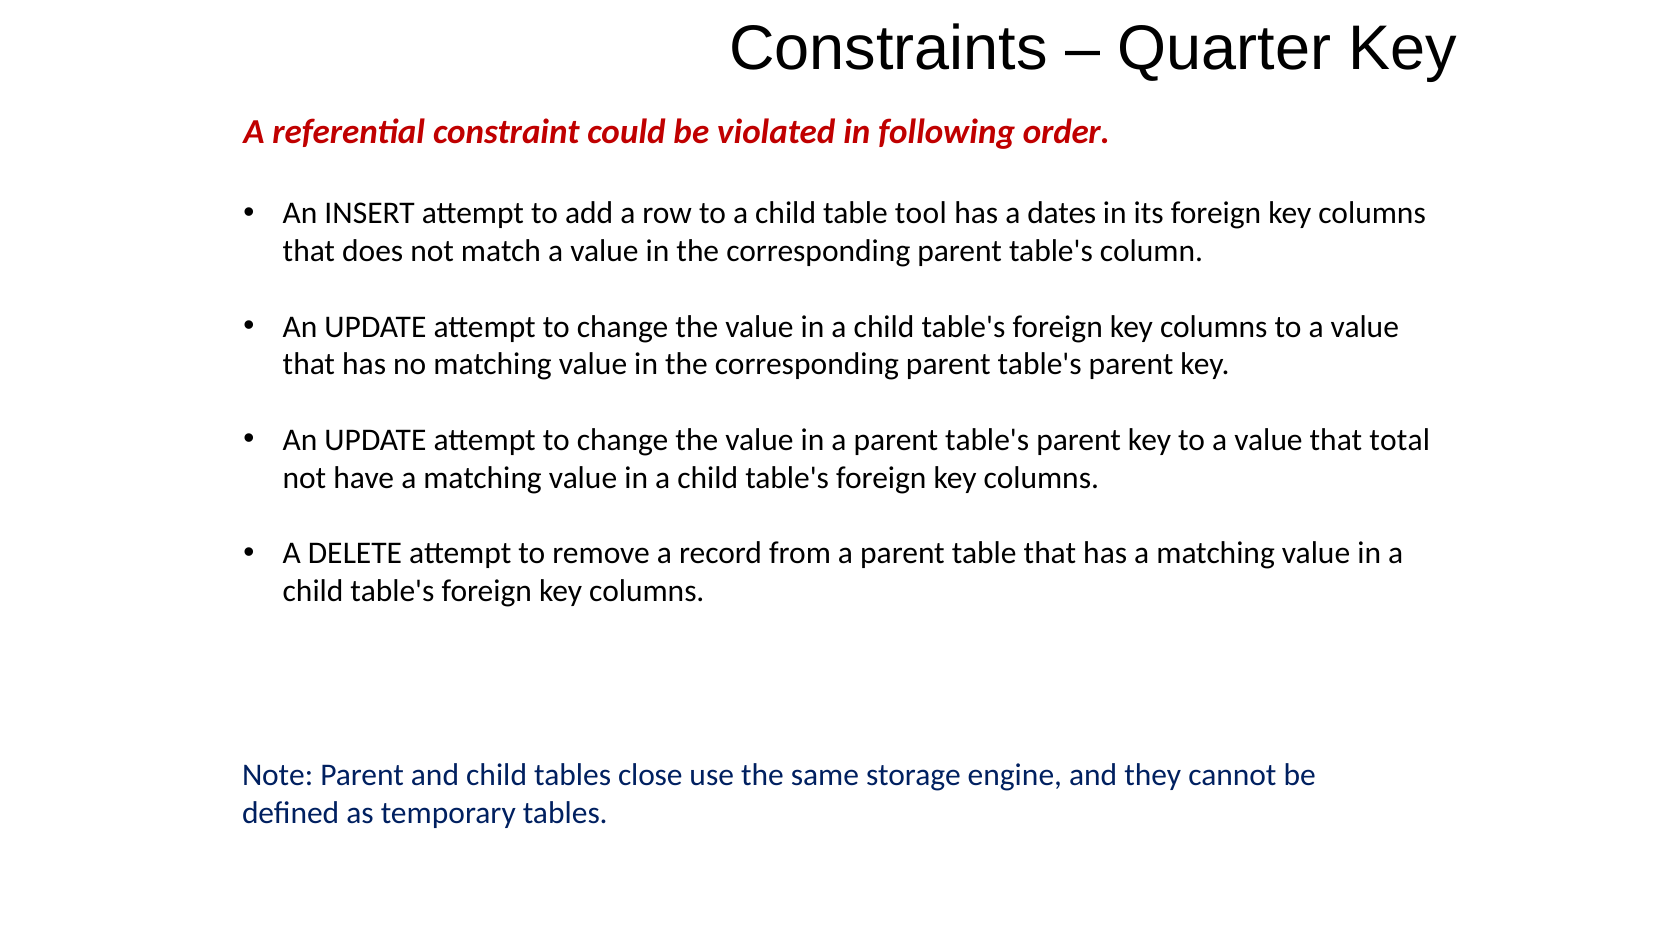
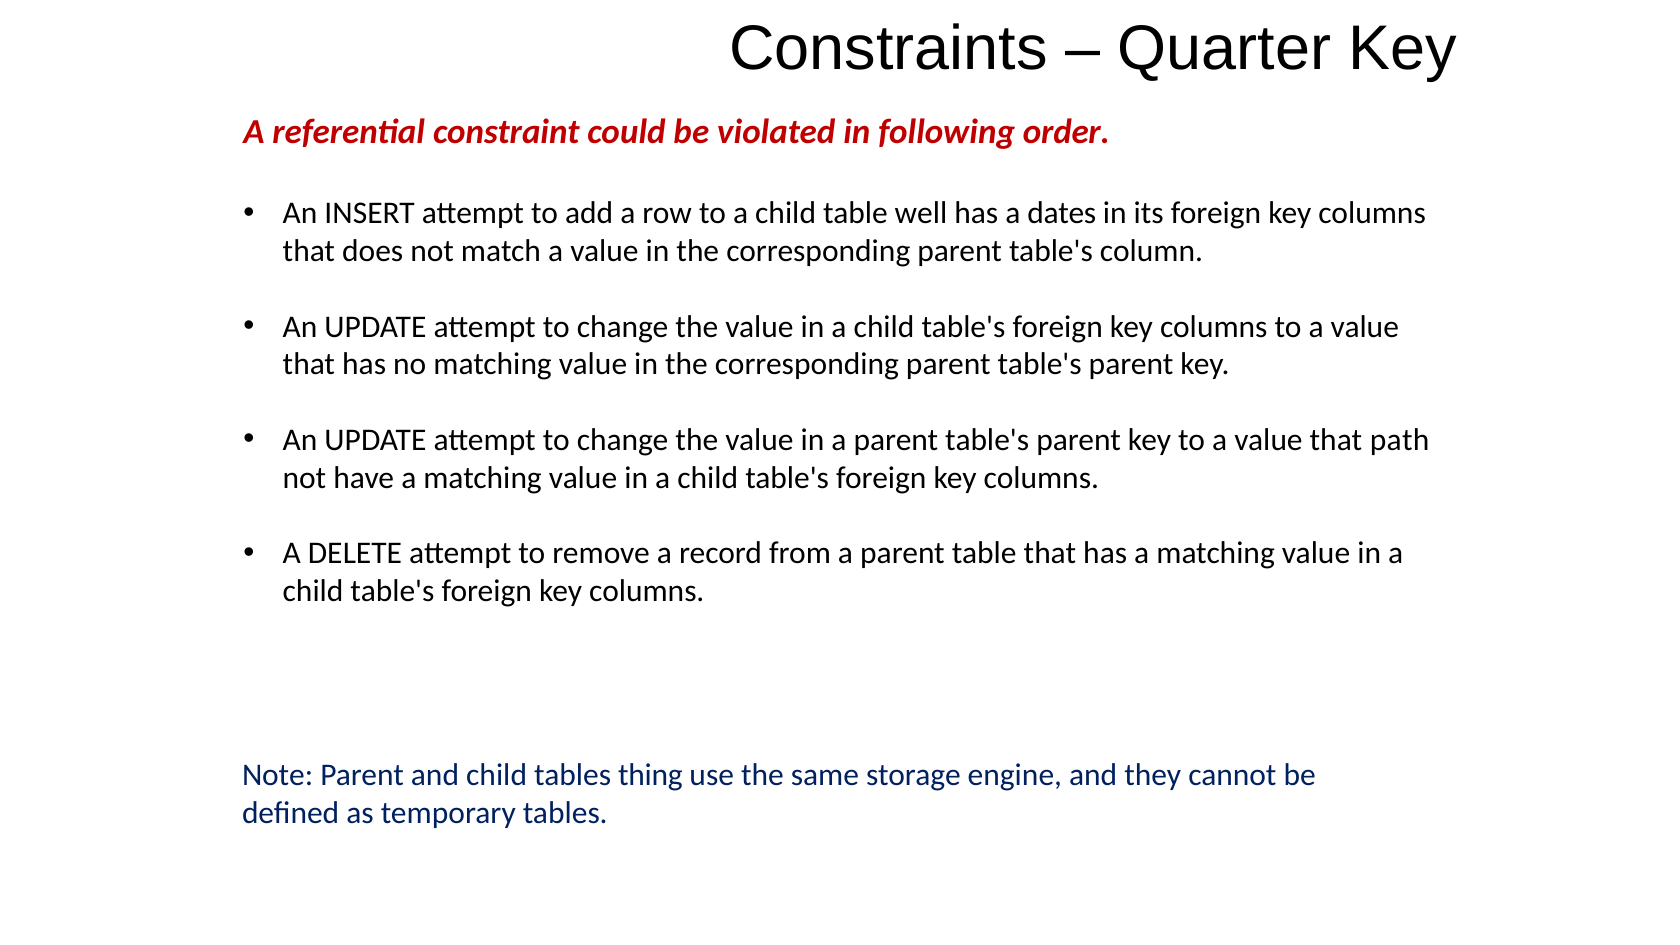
tool: tool -> well (921, 213)
total: total -> path (1400, 440)
close: close -> thing (650, 775)
